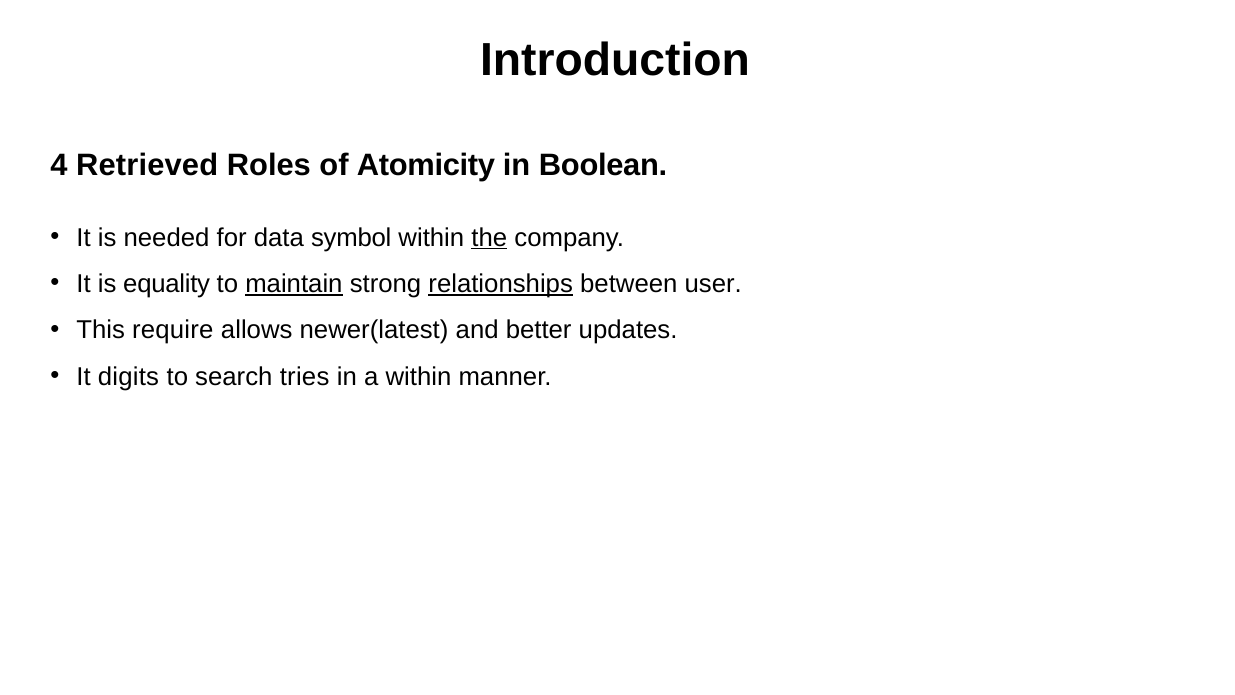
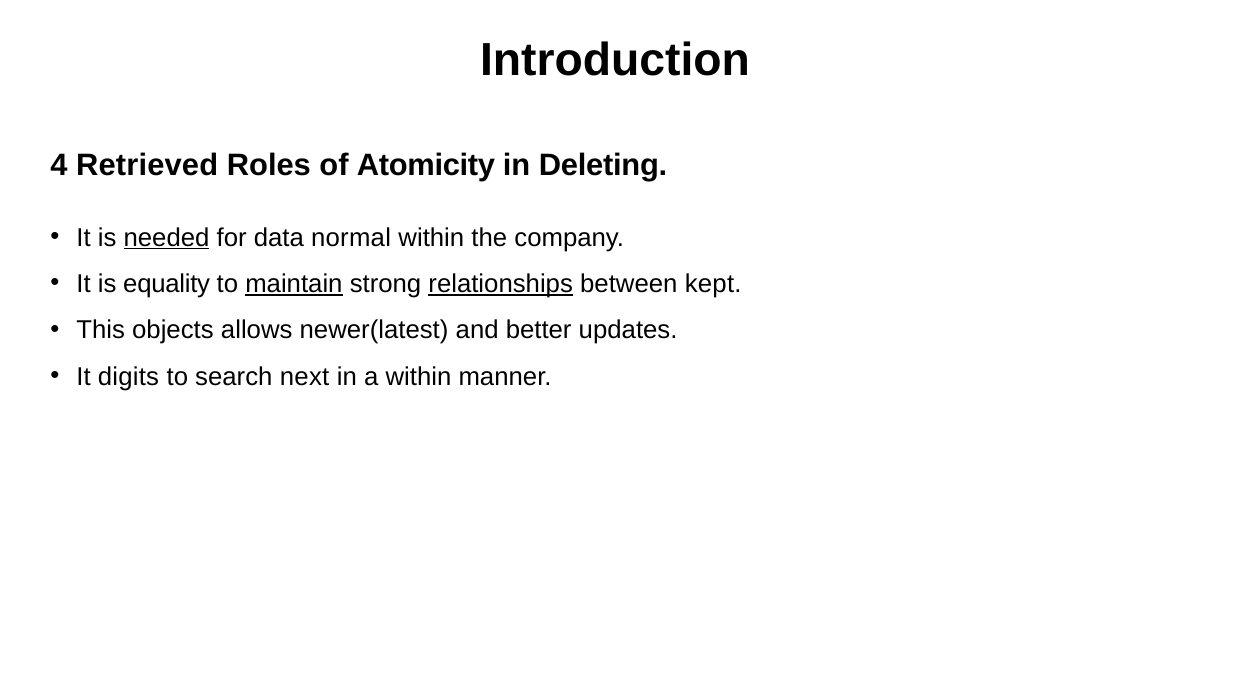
Boolean: Boolean -> Deleting (603, 165)
needed underline: none -> present (167, 237)
symbol: symbol -> normal (351, 237)
the underline: present -> none (489, 237)
user: user -> kept (713, 284)
require: require -> objects (173, 330)
tries: tries -> next (305, 376)
